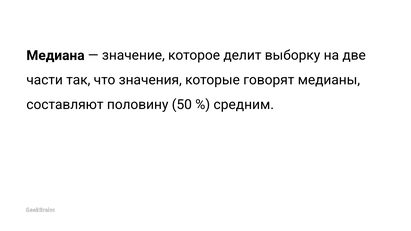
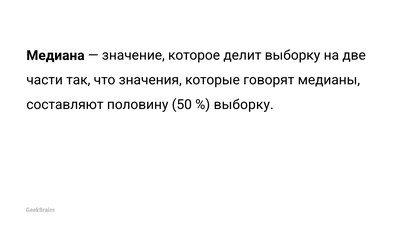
средним: средним -> выборку (244, 105)
